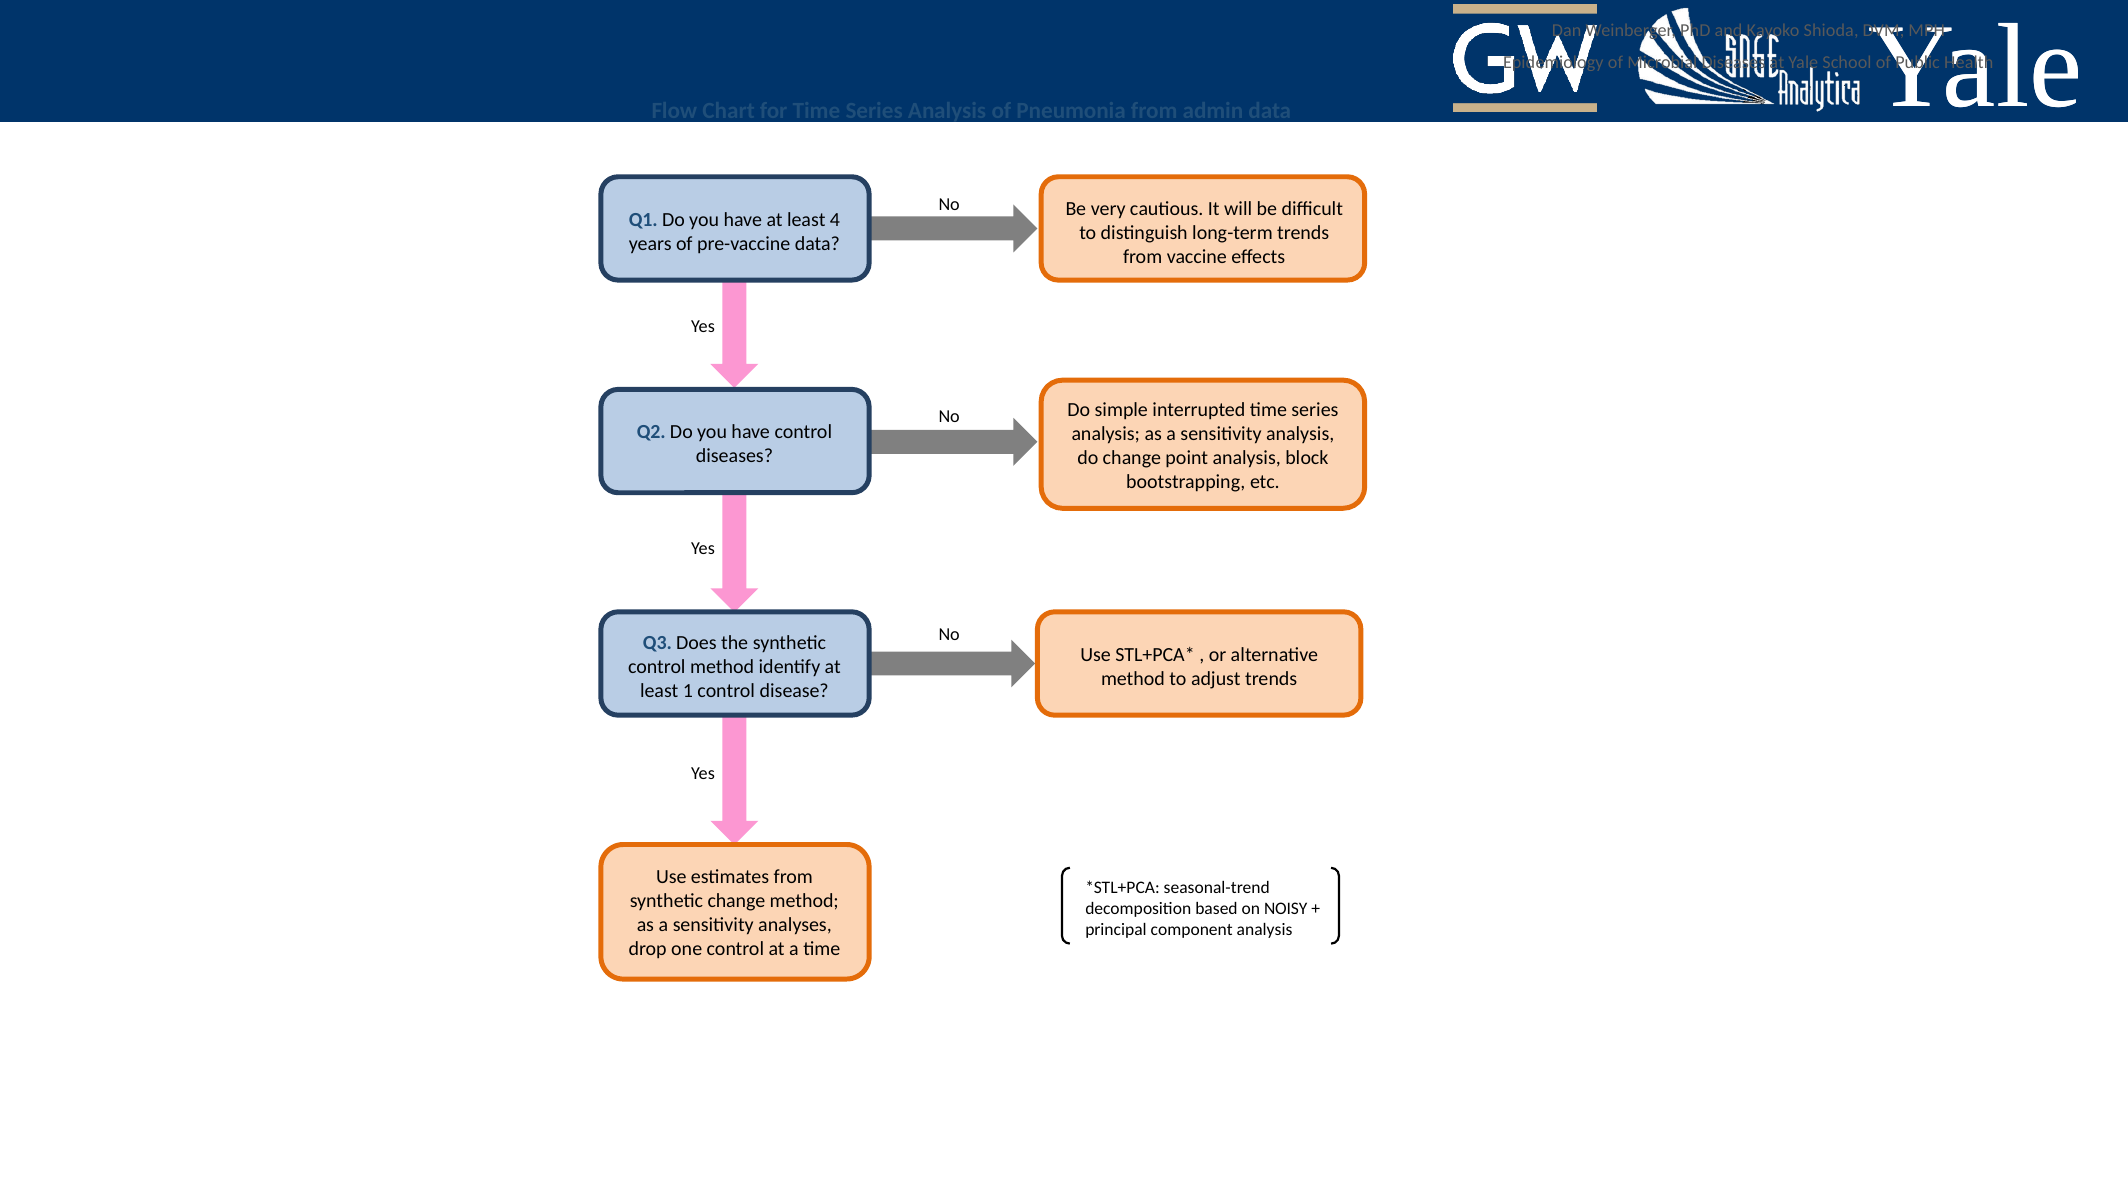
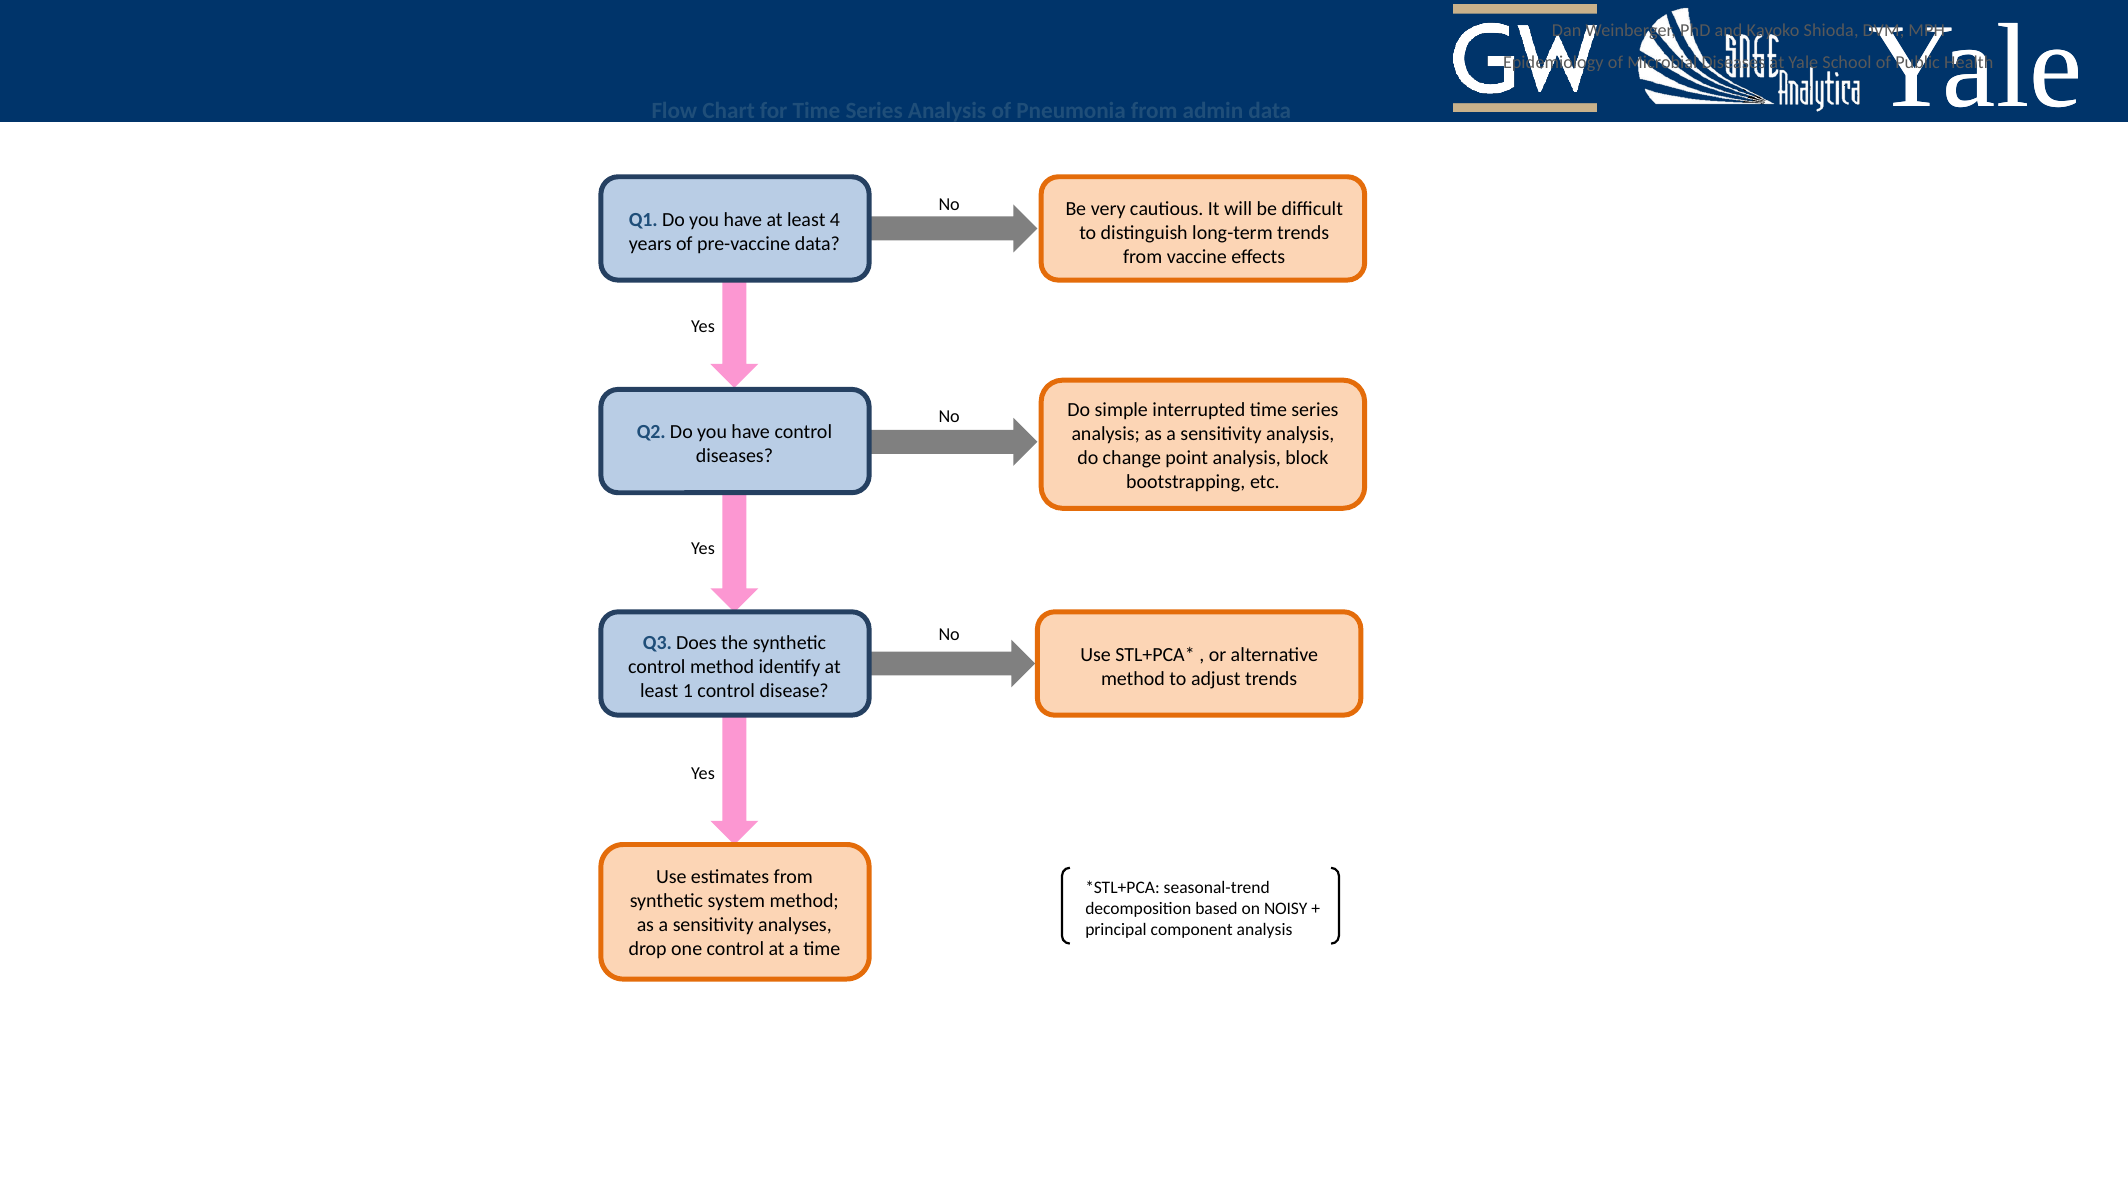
synthetic change: change -> system (736, 901)
